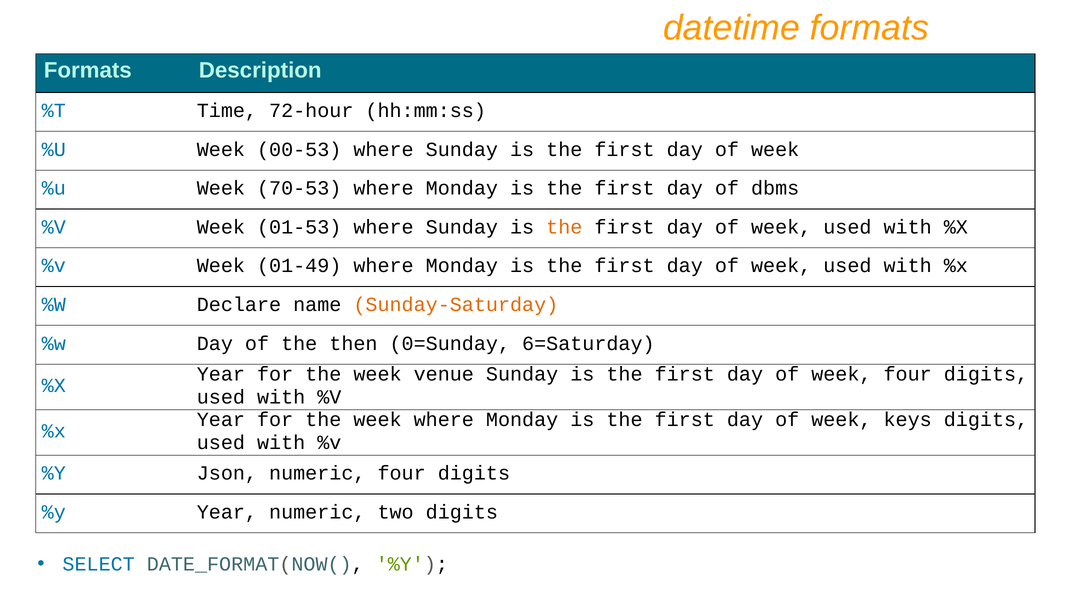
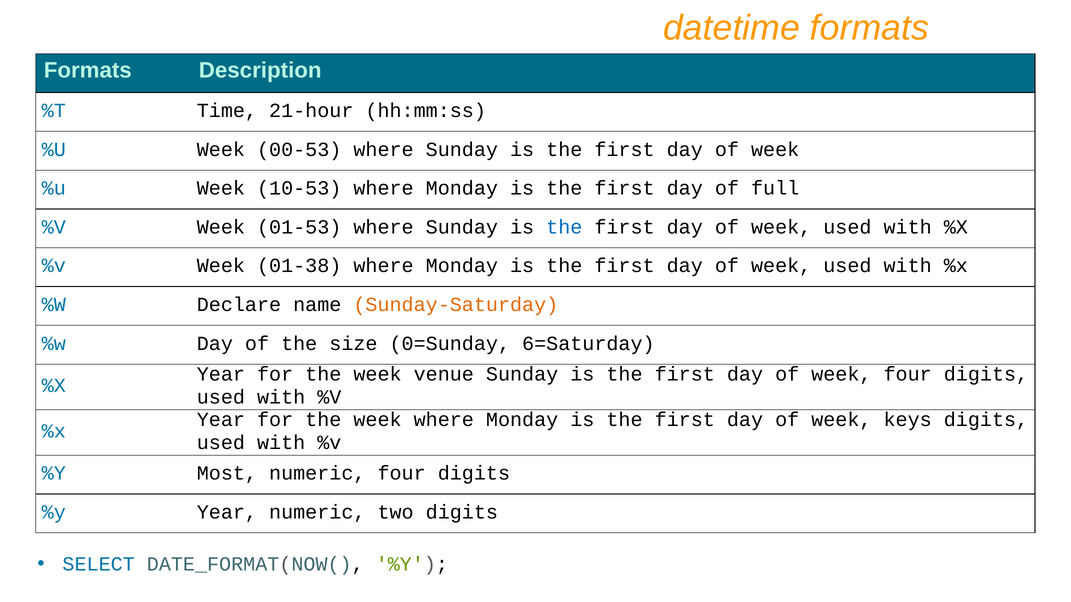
72-hour: 72-hour -> 21-hour (311, 111)
70-53: 70-53 -> 10-53 (299, 188)
dbms: dbms -> full (775, 188)
the colour: orange -> blue (564, 227)
01-49: 01-49 -> 01-38 (299, 266)
then: then -> size (353, 344)
Json: Json -> Most (227, 474)
